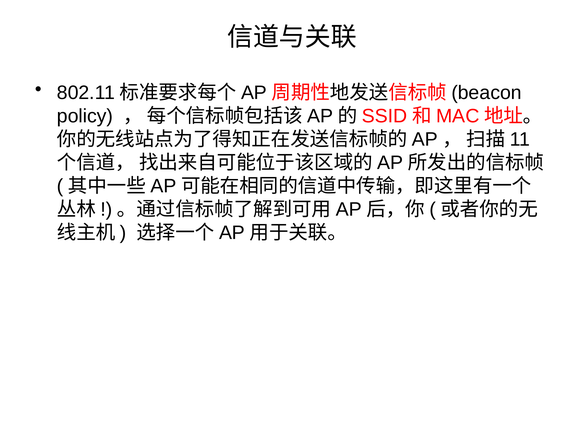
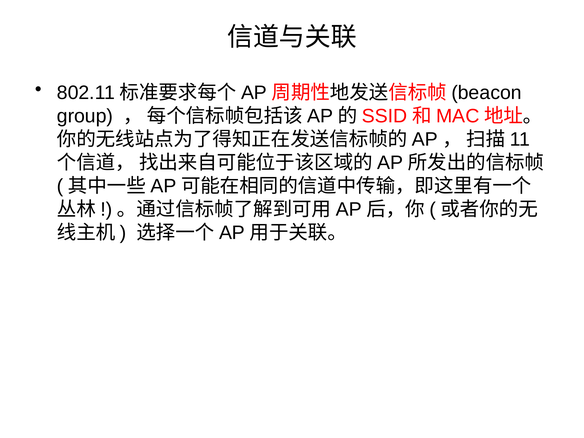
policy: policy -> group (85, 116)
